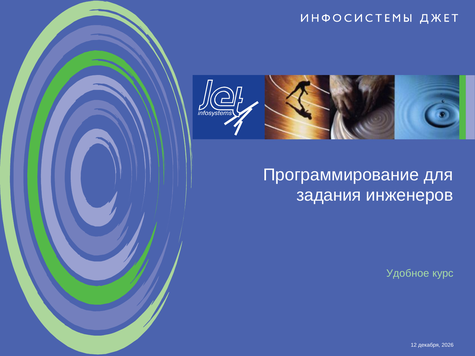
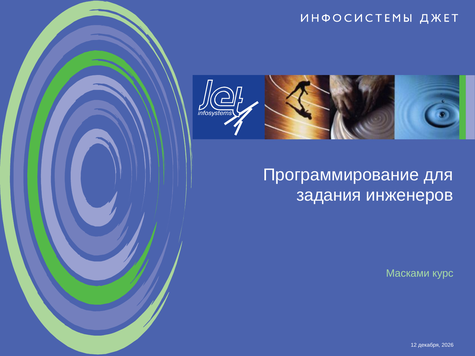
Удобное: Удобное -> Масками (408, 274)
